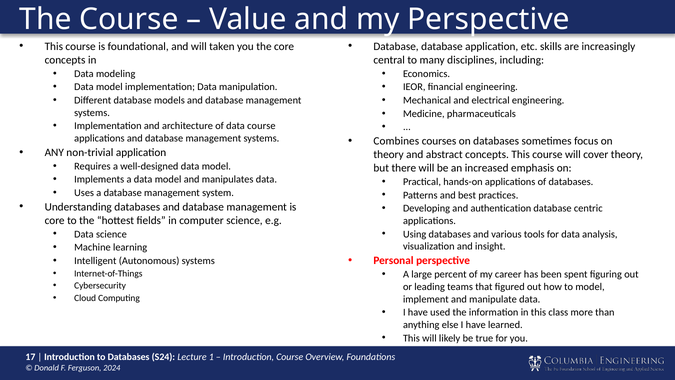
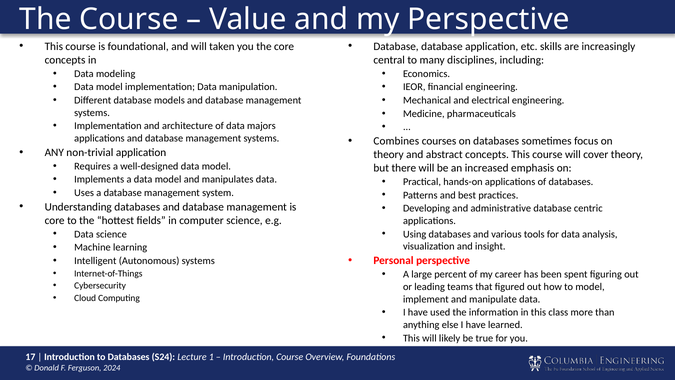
data course: course -> majors (261, 126)
authentication: authentication -> administrative (501, 208)
